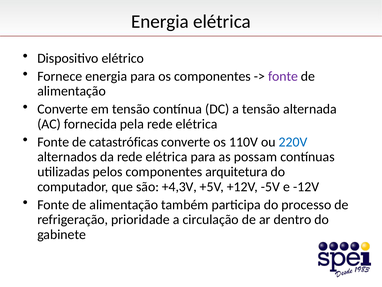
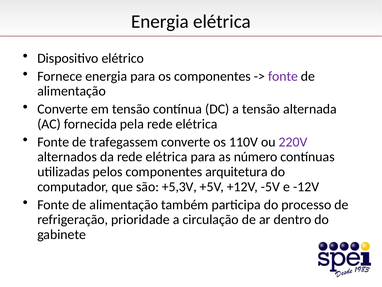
catastróficas: catastróficas -> trafegassem (124, 142)
220V colour: blue -> purple (293, 142)
possam: possam -> número (256, 157)
+4,3V: +4,3V -> +5,3V (179, 186)
